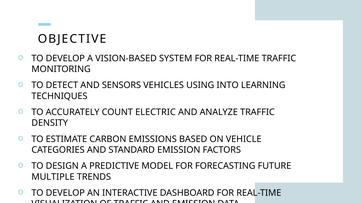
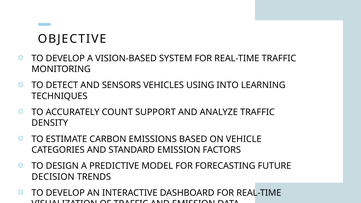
ELECTRIC: ELECTRIC -> SUPPORT (155, 112)
MULTIPLE: MULTIPLE -> DECISION (53, 177)
